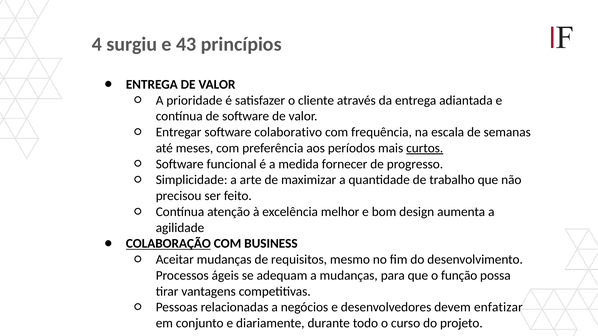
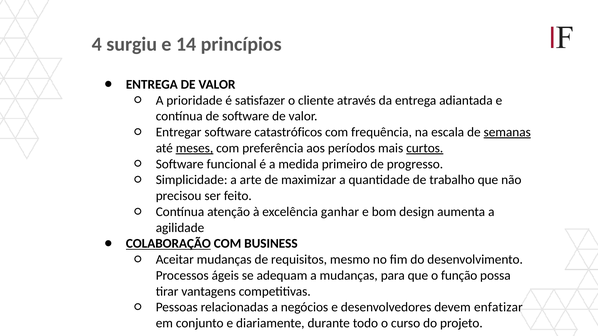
43: 43 -> 14 (186, 44)
colaborativo: colaborativo -> catastróficos (288, 132)
semanas underline: none -> present (507, 132)
meses underline: none -> present (195, 148)
fornecer: fornecer -> primeiro (345, 164)
melhor: melhor -> ganhar (340, 212)
